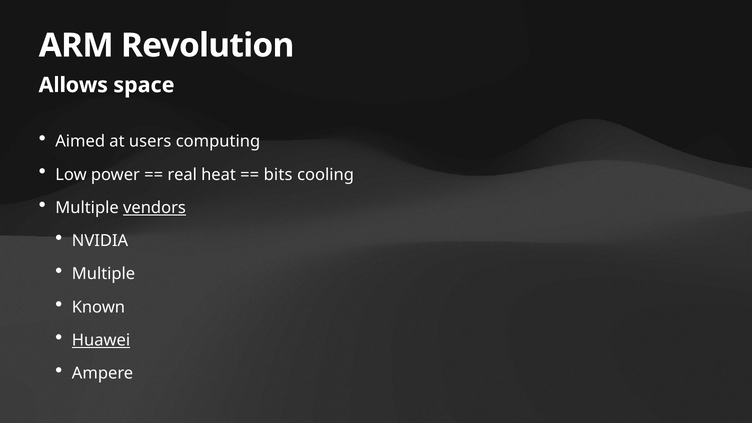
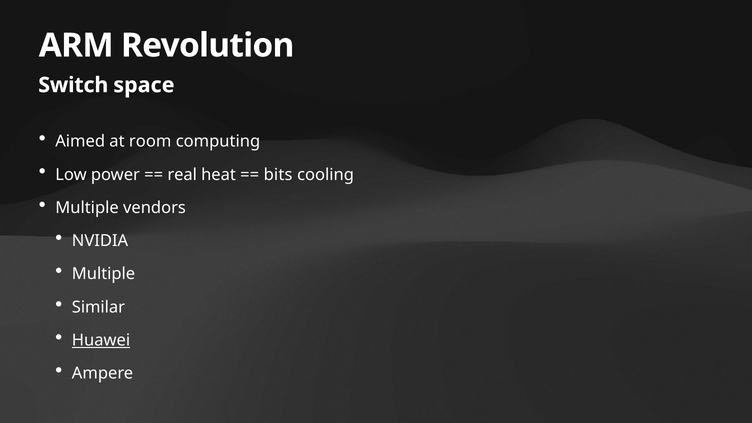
Allows: Allows -> Switch (73, 85)
users: users -> room (150, 141)
vendors underline: present -> none (154, 208)
Known: Known -> Similar (98, 307)
